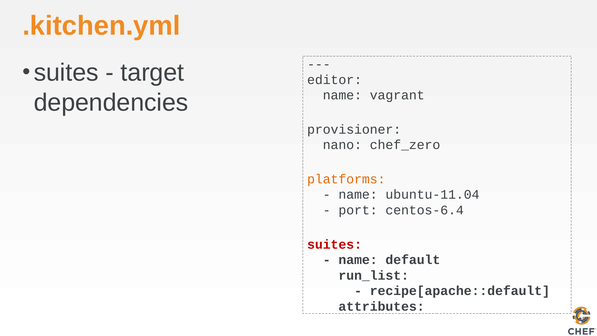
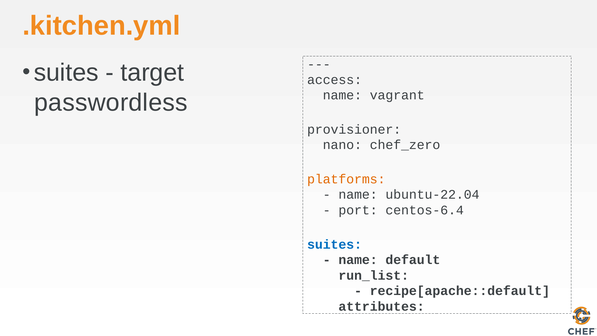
editor: editor -> access (335, 80)
dependencies: dependencies -> passwordless (111, 102)
ubuntu-11.04: ubuntu-11.04 -> ubuntu-22.04 (432, 195)
suites colour: red -> blue (335, 244)
